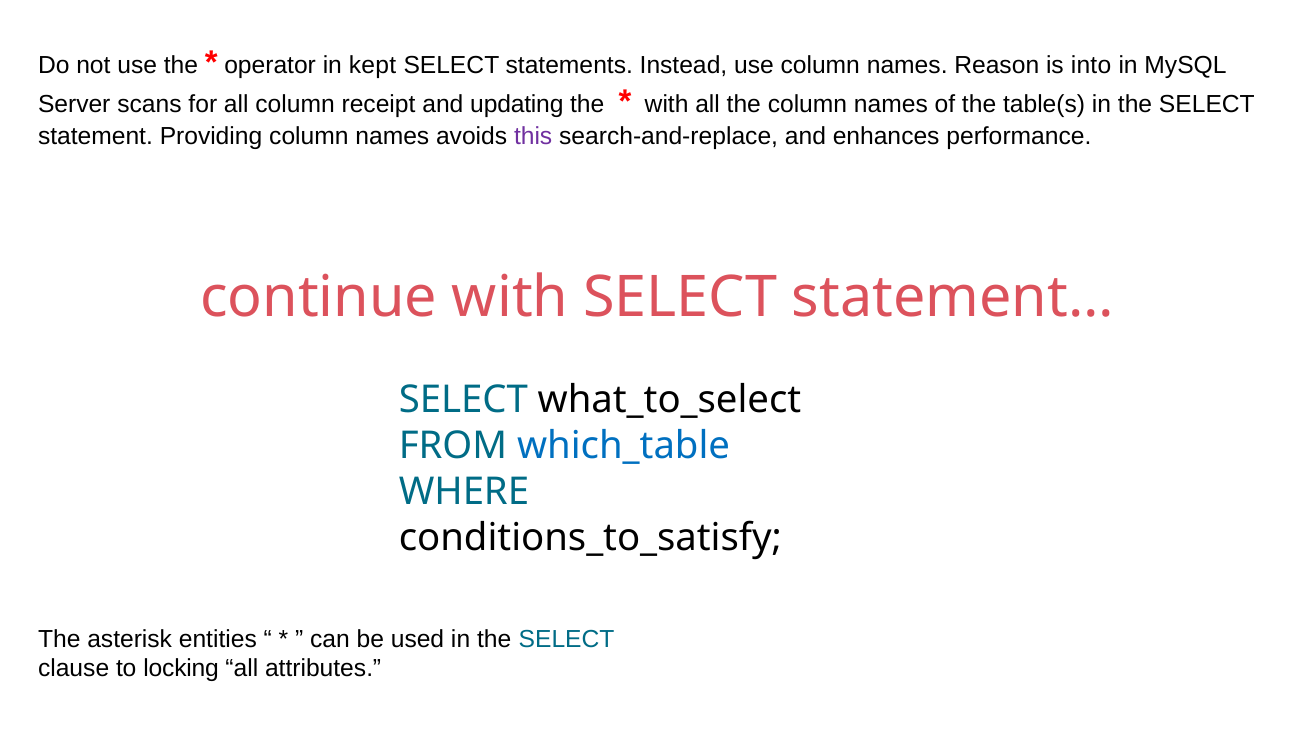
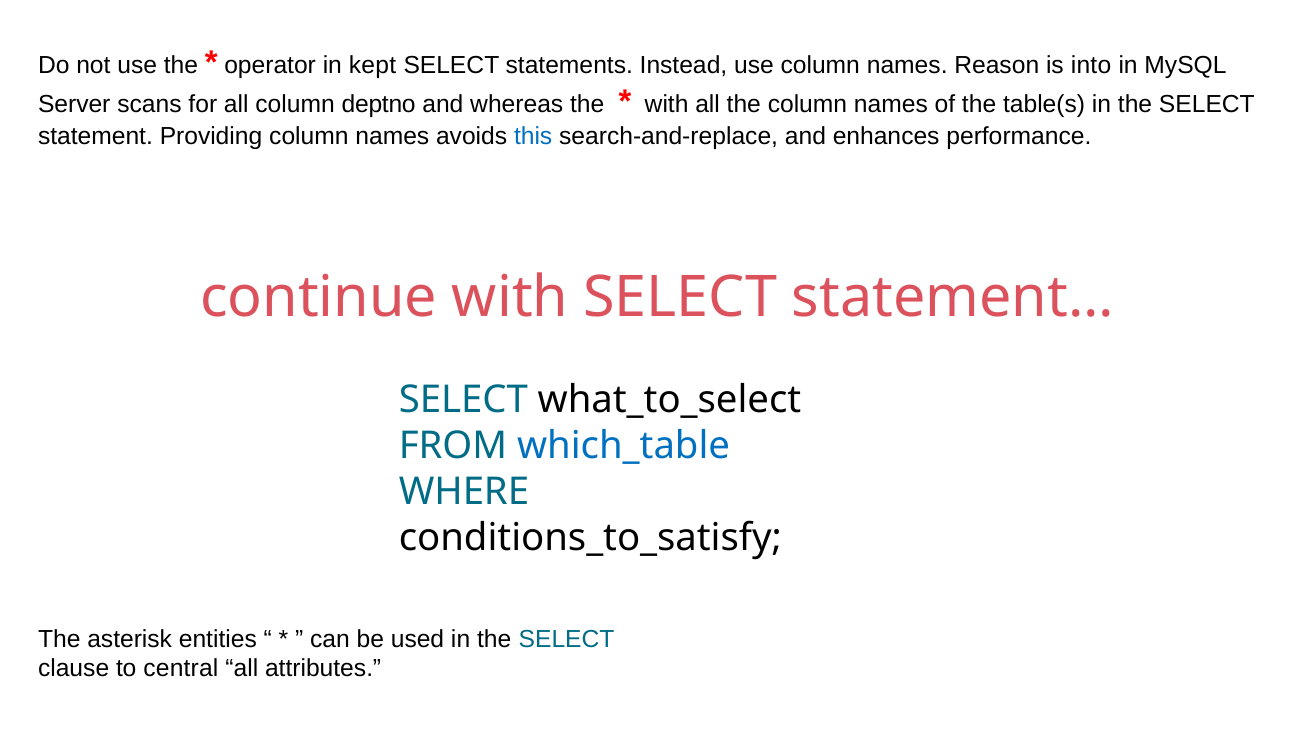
receipt: receipt -> deptno (379, 105)
updating: updating -> whereas (517, 105)
this colour: purple -> blue (533, 136)
locking: locking -> central (181, 669)
